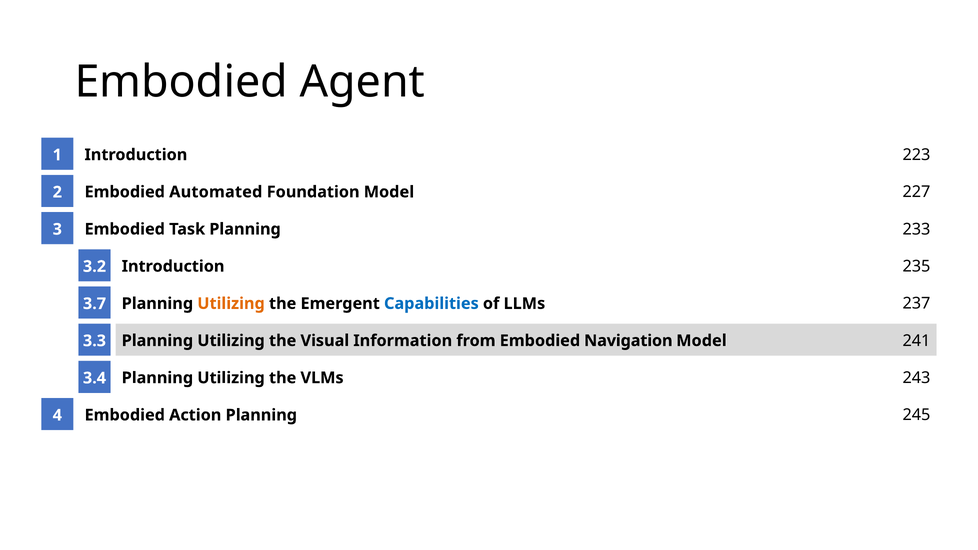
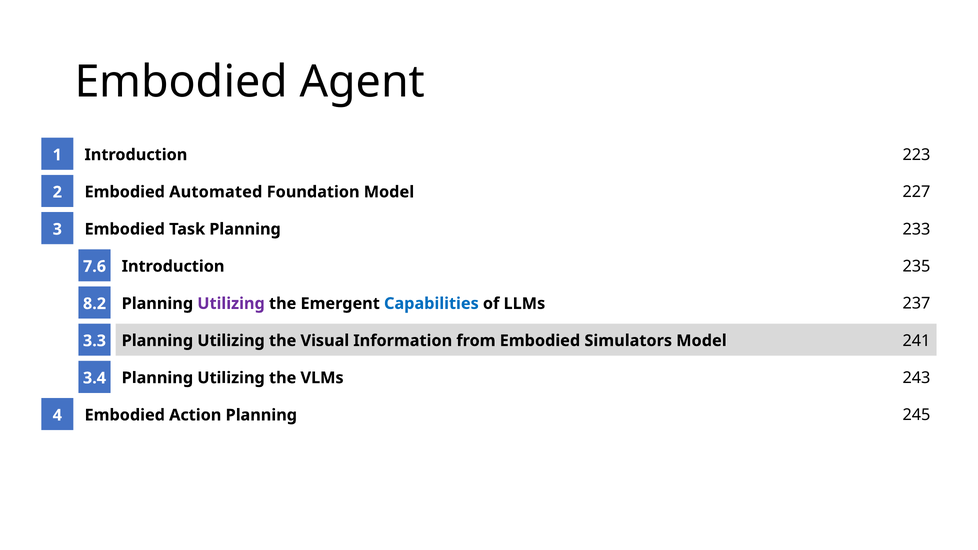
3.2: 3.2 -> 7.6 (95, 267)
Utilizing colour: orange -> purple (231, 304)
3.7: 3.7 -> 8.2 (95, 304)
Navigation: Navigation -> Simulators (628, 341)
